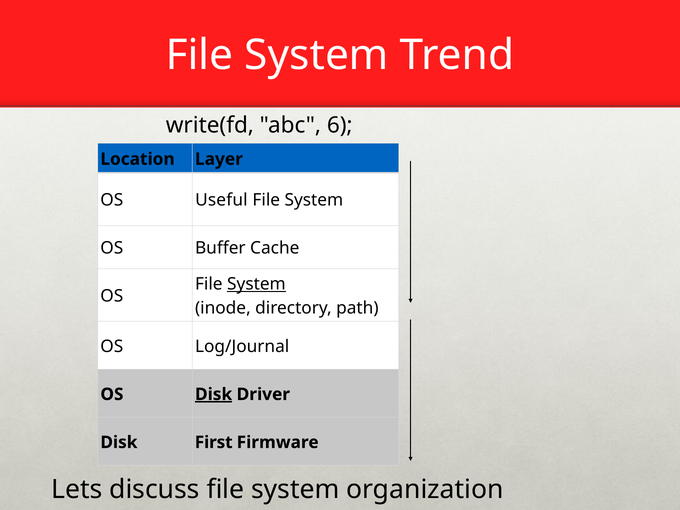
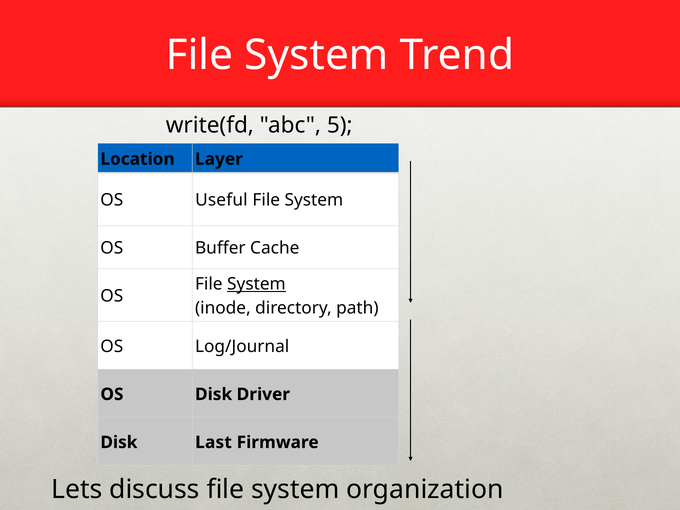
6: 6 -> 5 (340, 125)
Disk underline: present -> none (214, 394)
First: First -> Last (213, 442)
